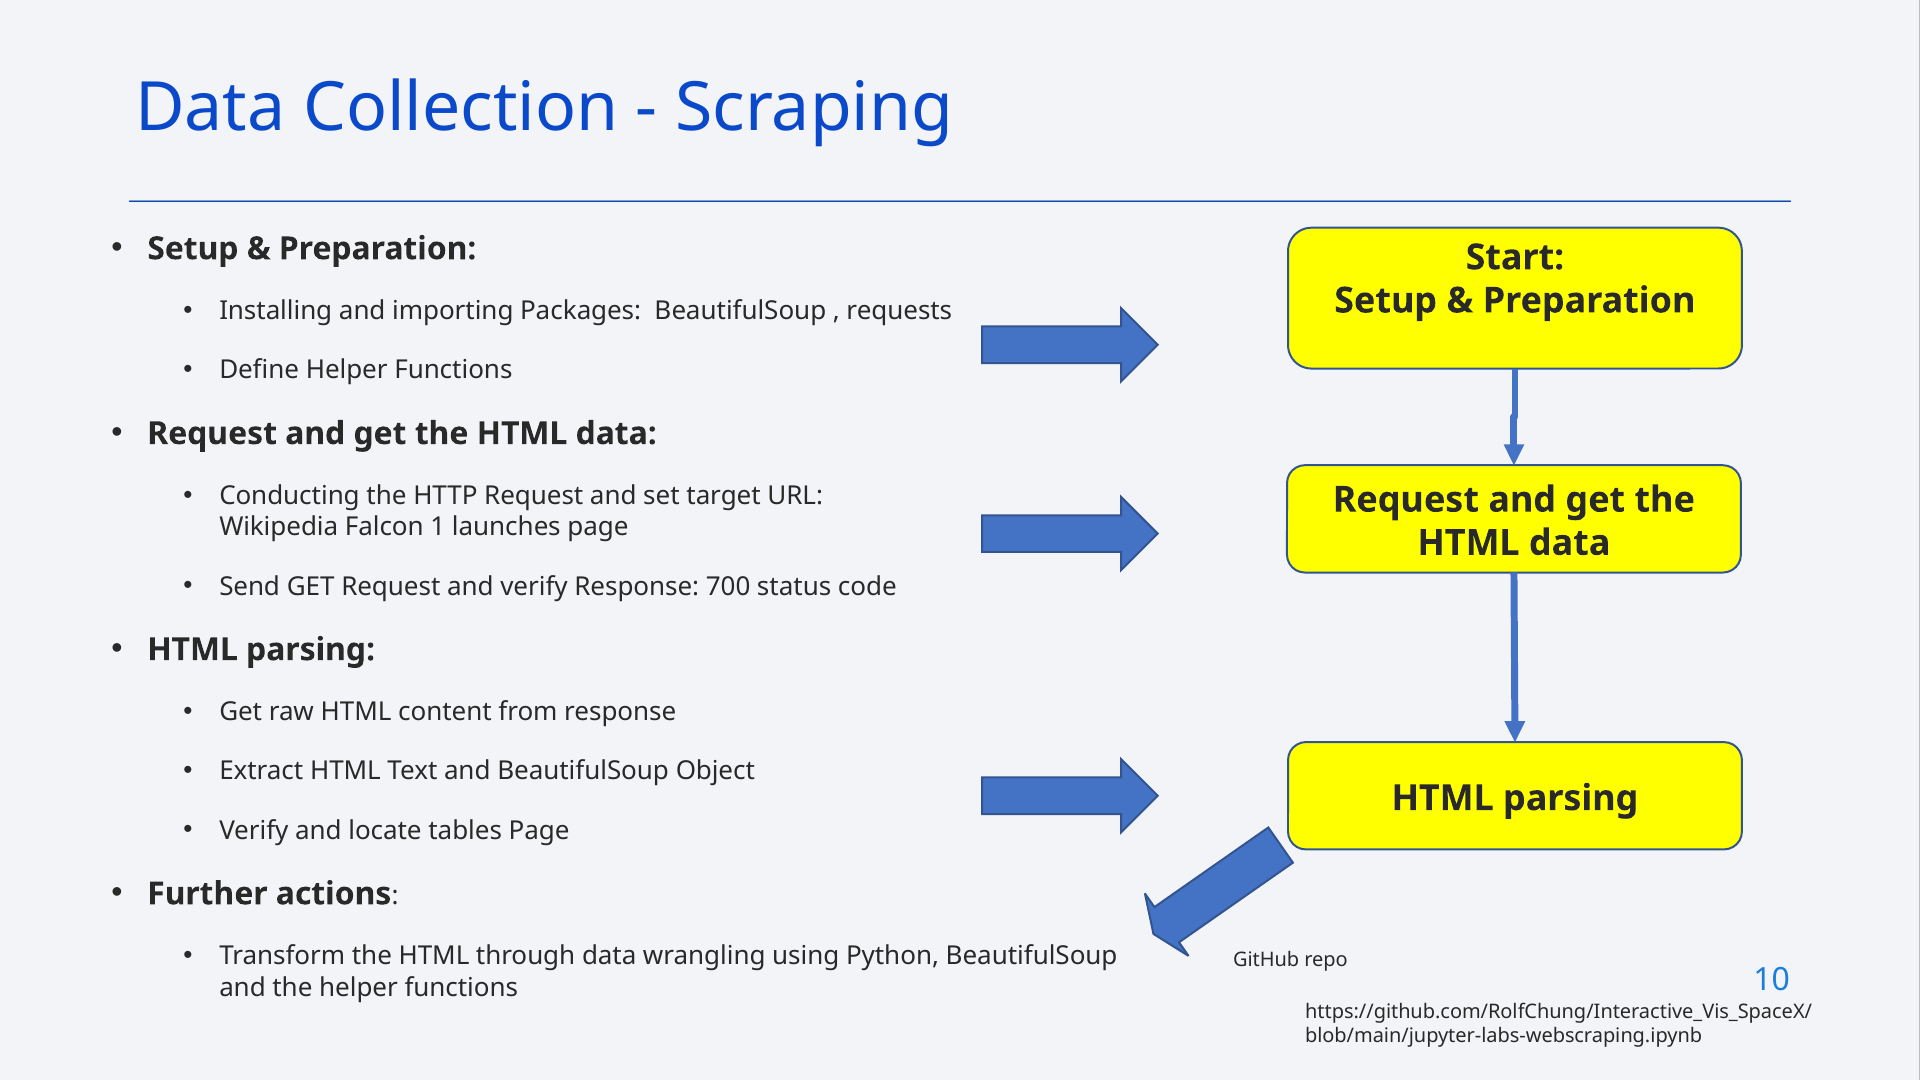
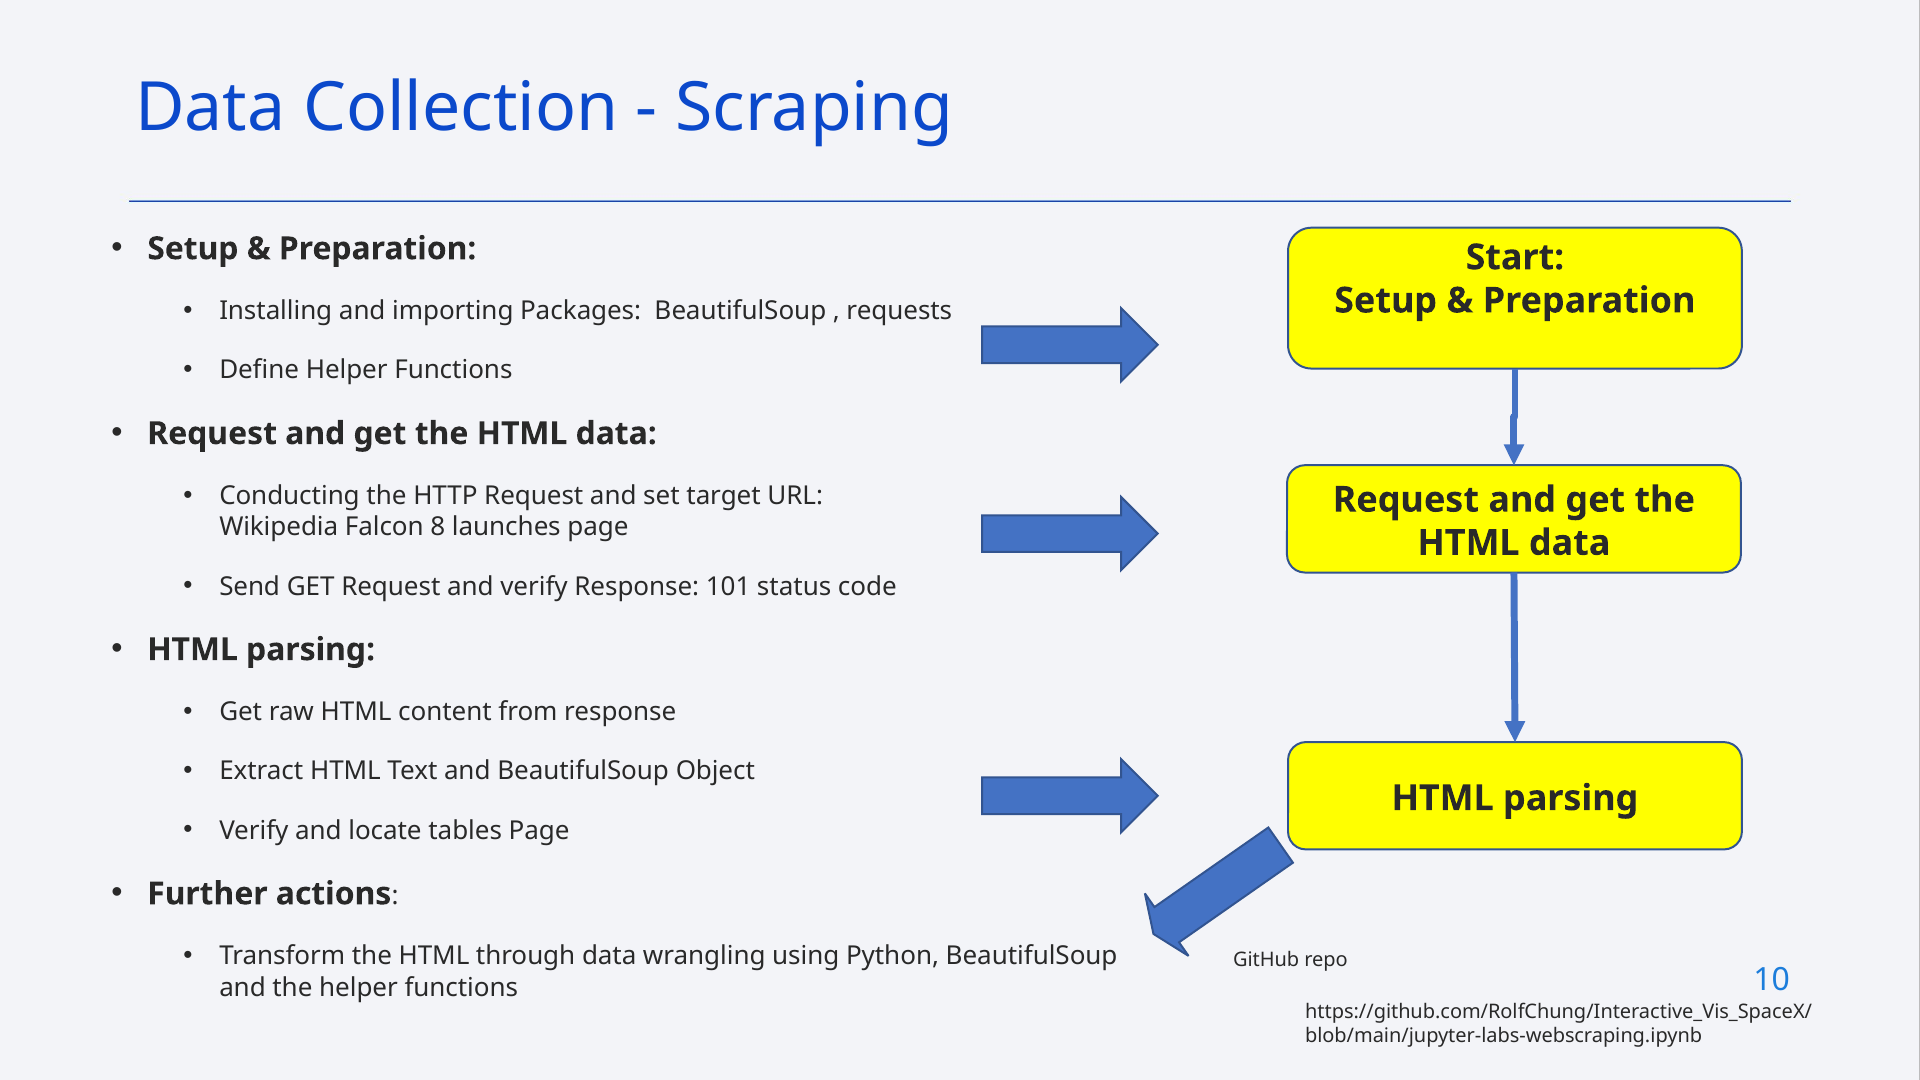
1: 1 -> 8 (438, 527)
700: 700 -> 101 (728, 586)
